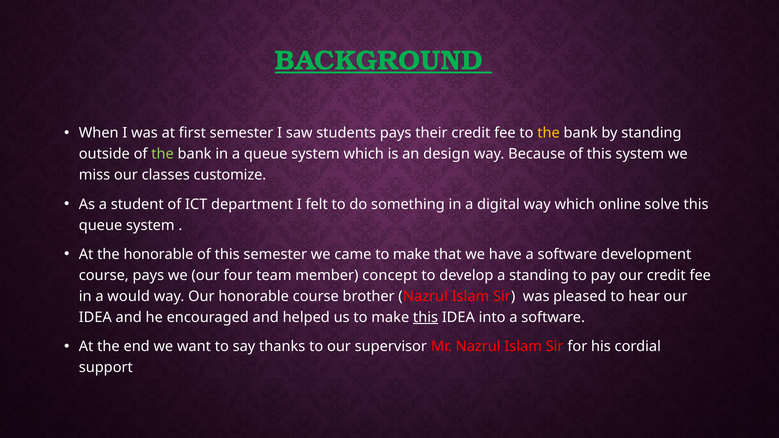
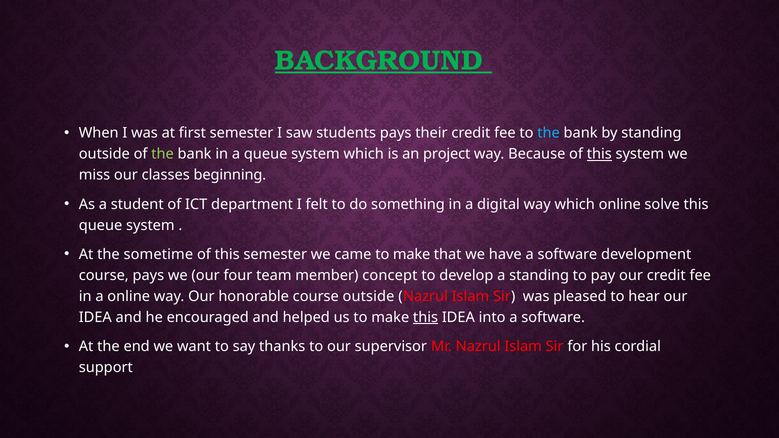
the colour: yellow -> light blue (549, 133)
design: design -> project (447, 154)
this underline: none -> present (599, 154)
customize: customize -> beginning (230, 175)
the honorable: honorable -> sometime (158, 254)
a would: would -> online (129, 297)
course brother: brother -> outside (369, 297)
